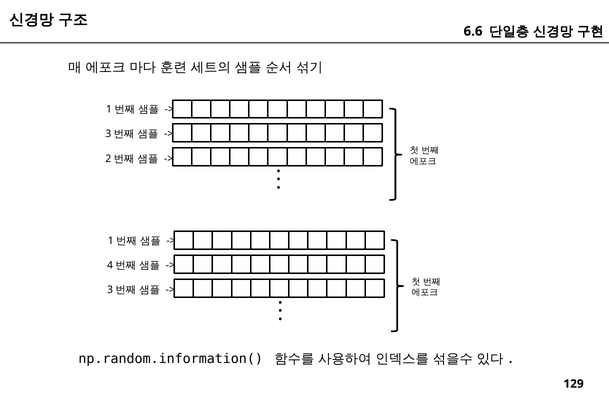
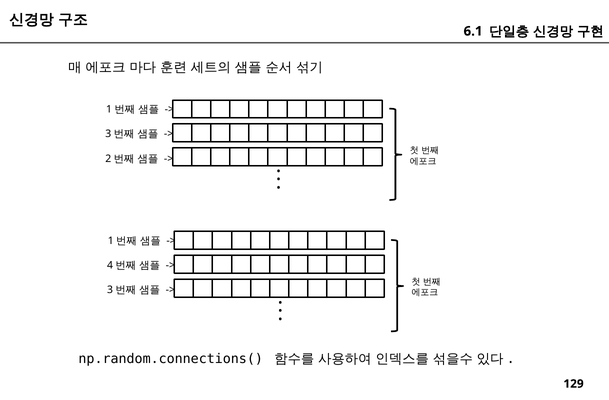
6.6: 6.6 -> 6.1 (473, 31)
np.random.information(: np.random.information( -> np.random.connections( (171, 359)
